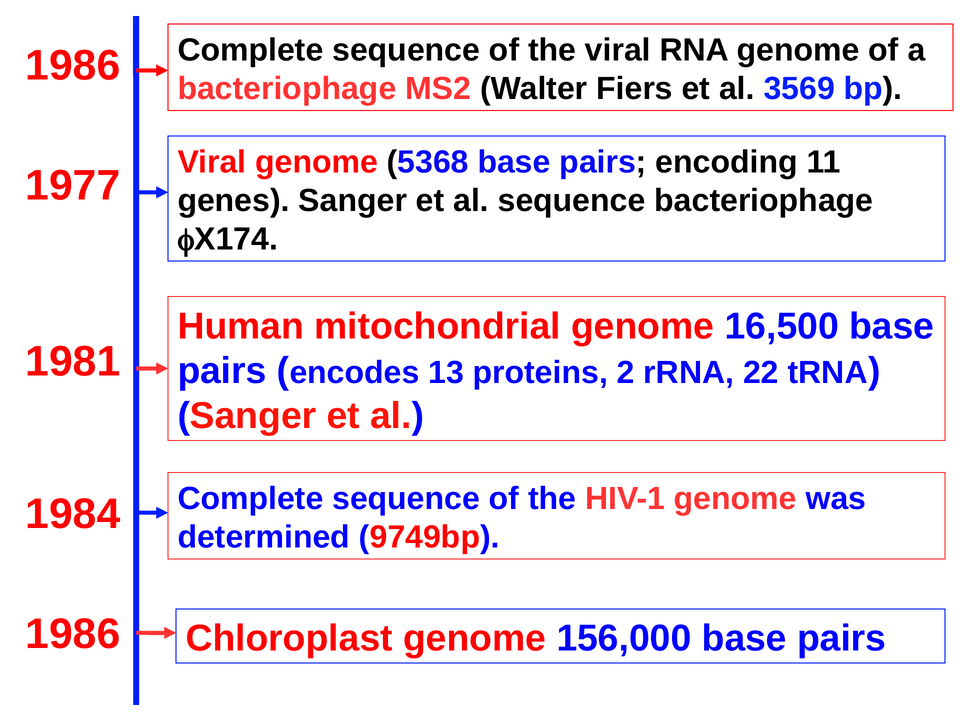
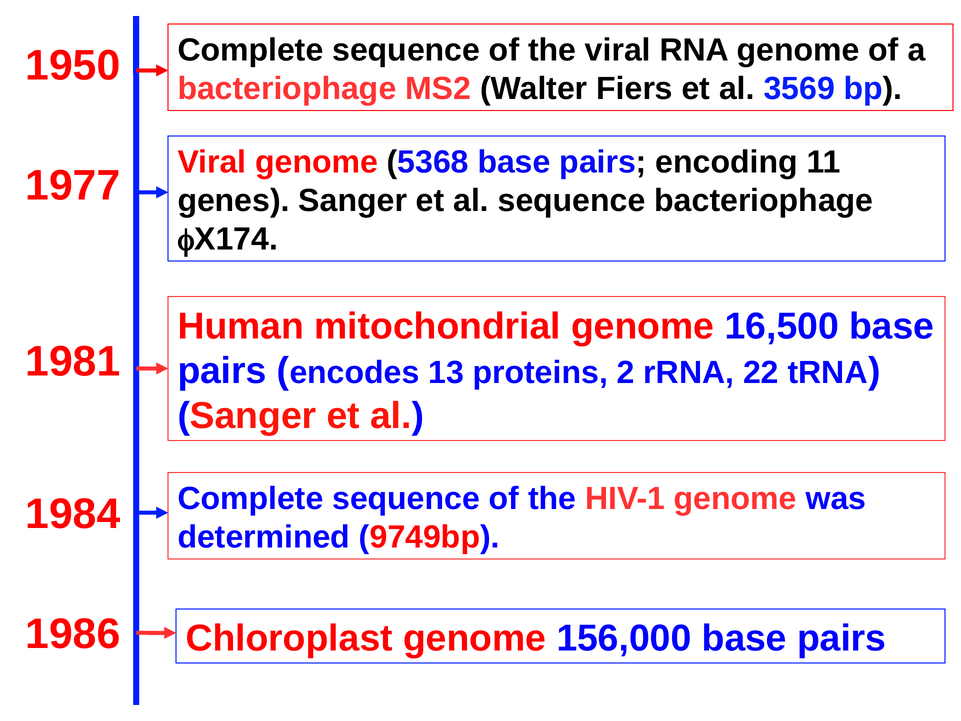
1986: 1986 -> 1950 (73, 65)
